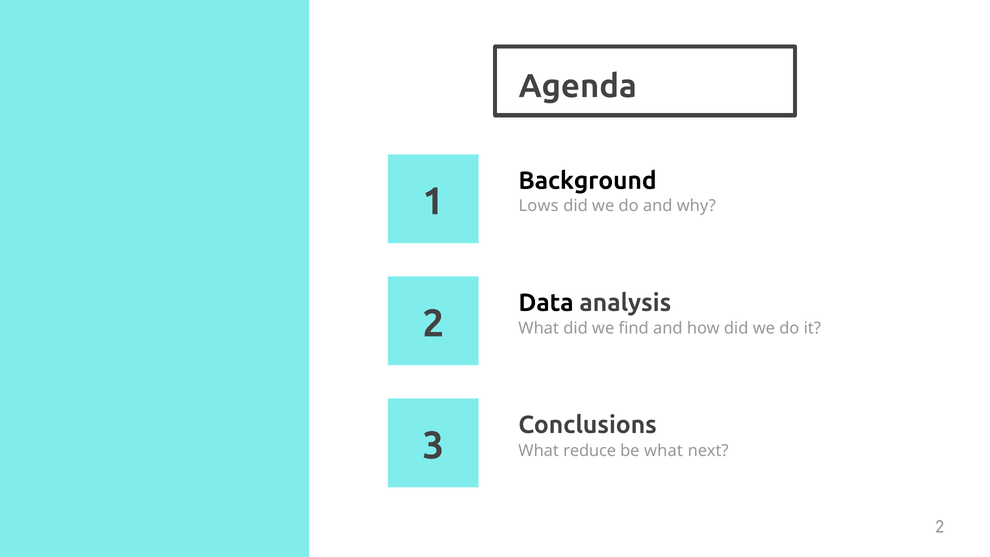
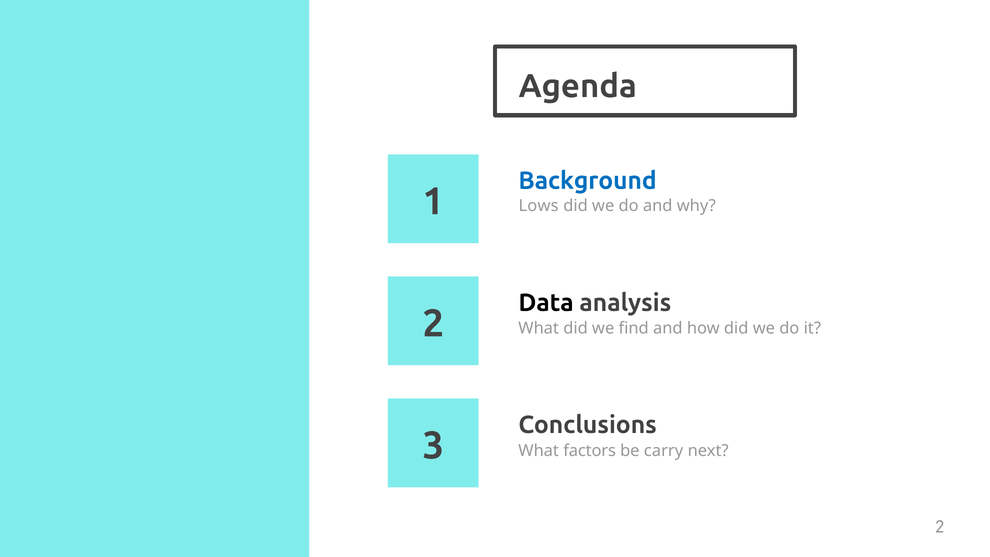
Background colour: black -> blue (587, 181)
reduce: reduce -> factors (590, 451)
be what: what -> carry (664, 451)
